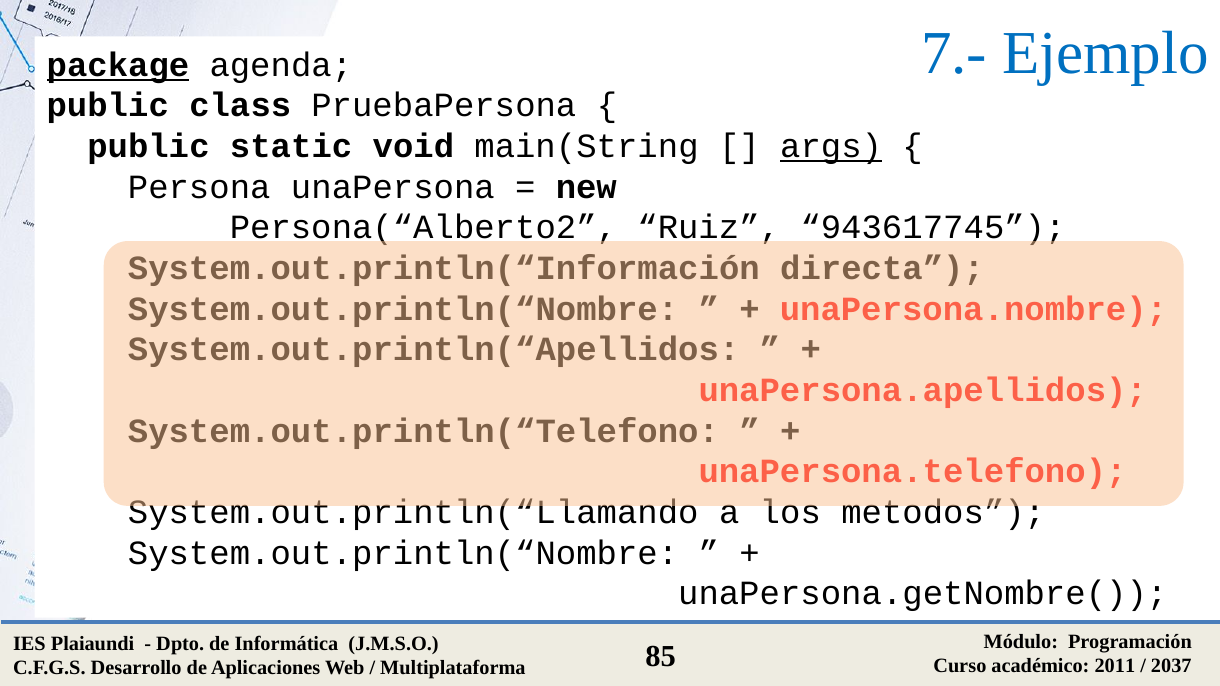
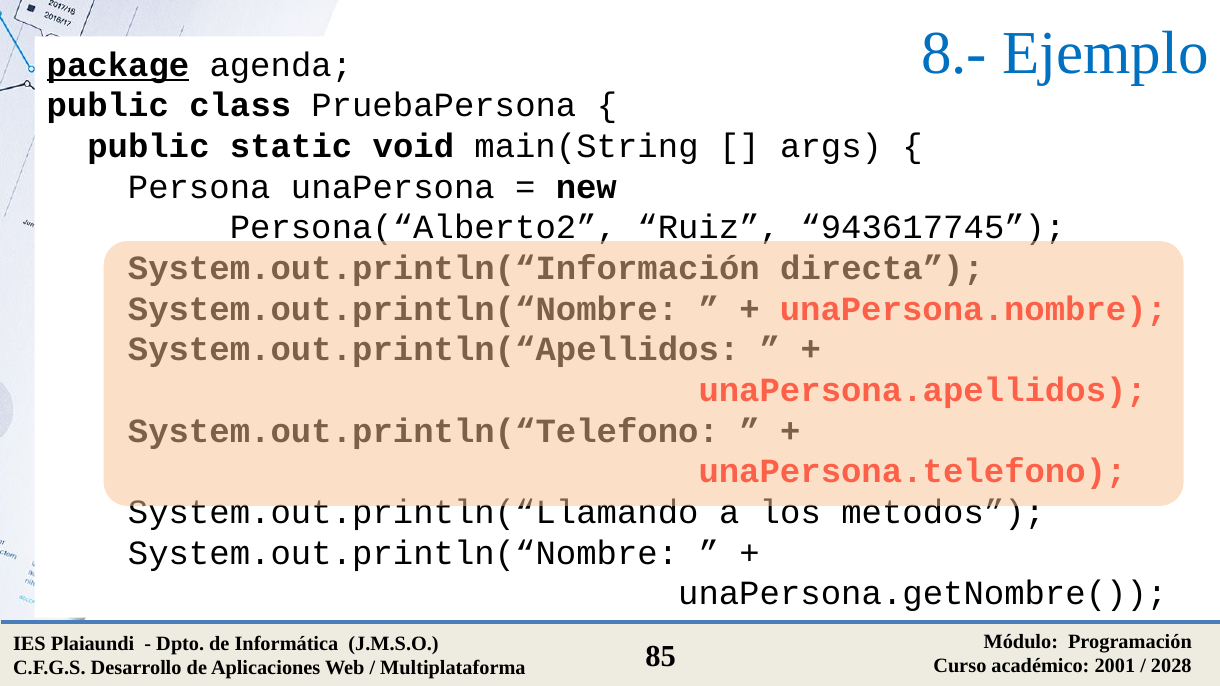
7.-: 7.- -> 8.- (954, 54)
args underline: present -> none (831, 146)
2011: 2011 -> 2001 (1115, 666)
2037: 2037 -> 2028 (1171, 666)
